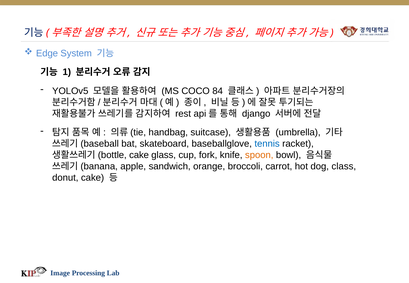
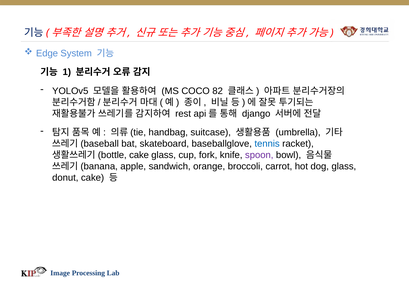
84: 84 -> 82 (218, 91)
spoon colour: orange -> purple (259, 155)
dog class: class -> glass (344, 167)
